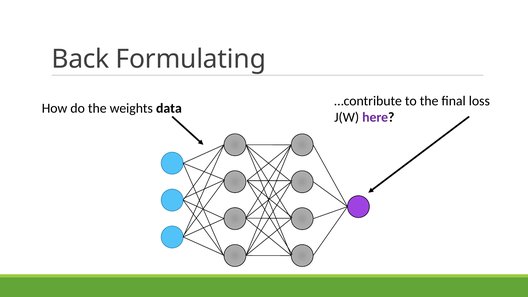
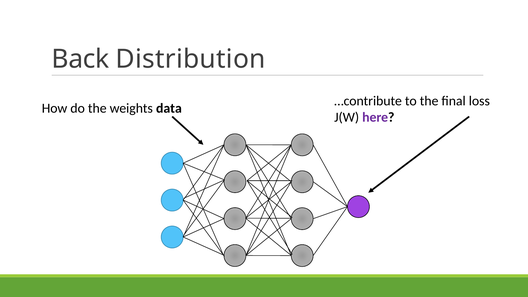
Formulating: Formulating -> Distribution (191, 59)
